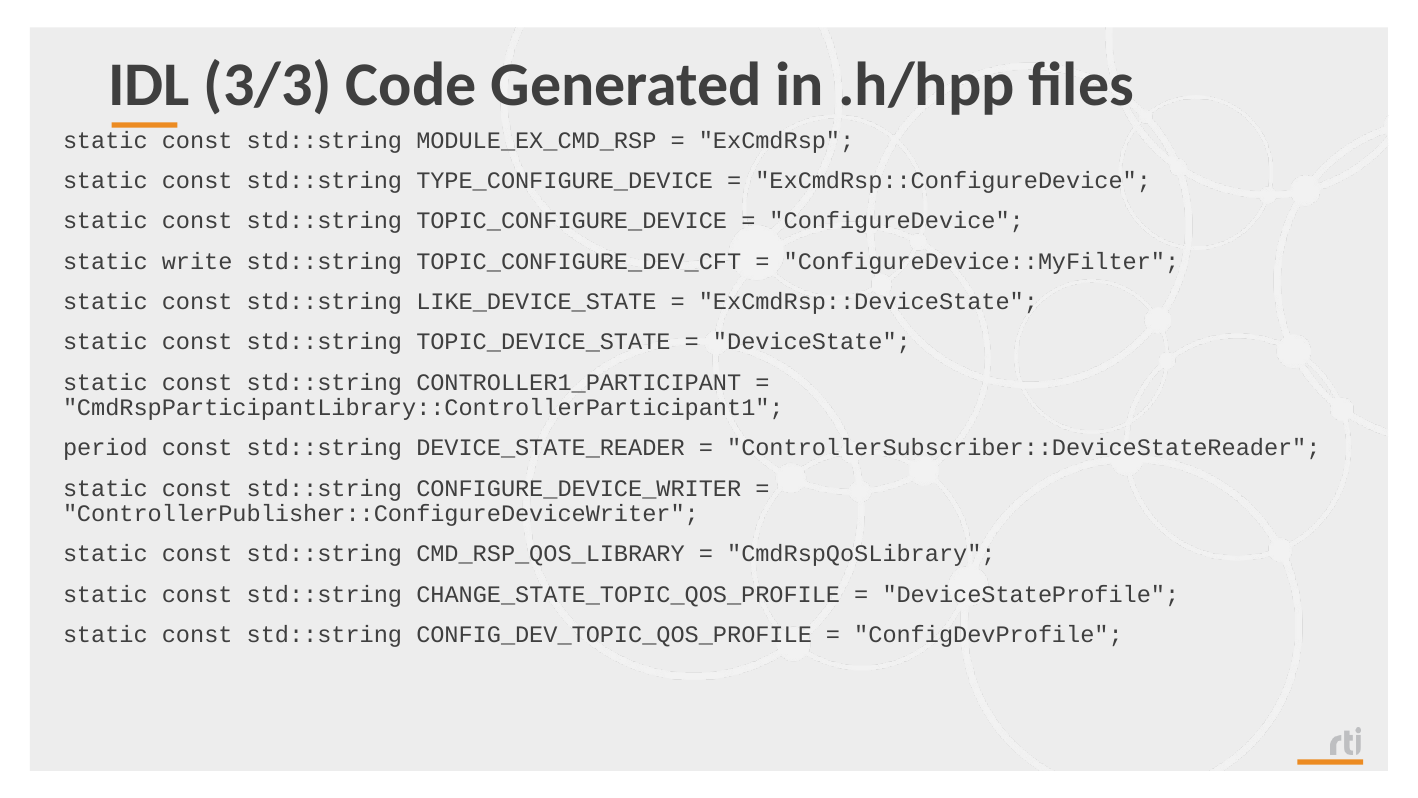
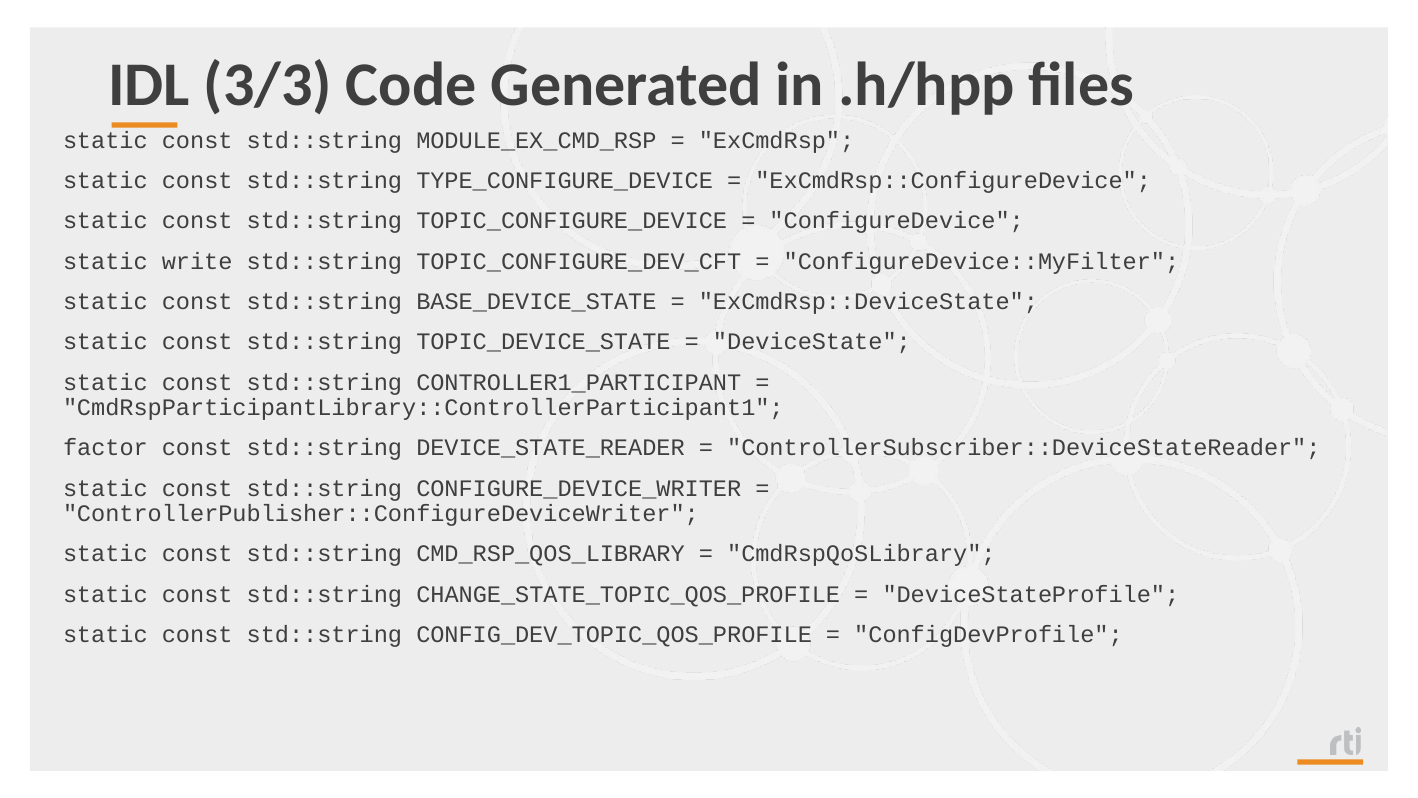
LIKE_DEVICE_STATE: LIKE_DEVICE_STATE -> BASE_DEVICE_STATE (536, 302)
period: period -> factor (105, 448)
